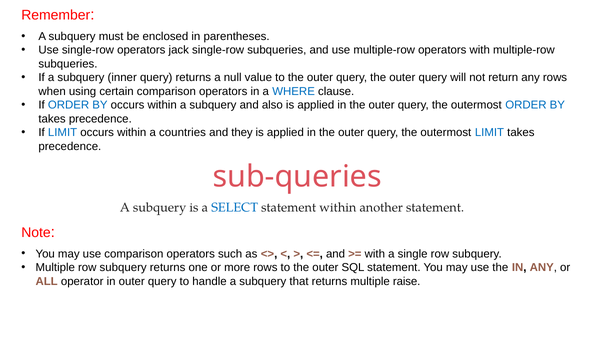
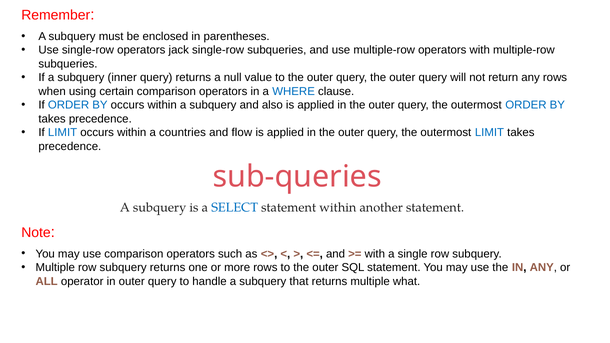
they: they -> flow (242, 133)
raise: raise -> what (407, 281)
